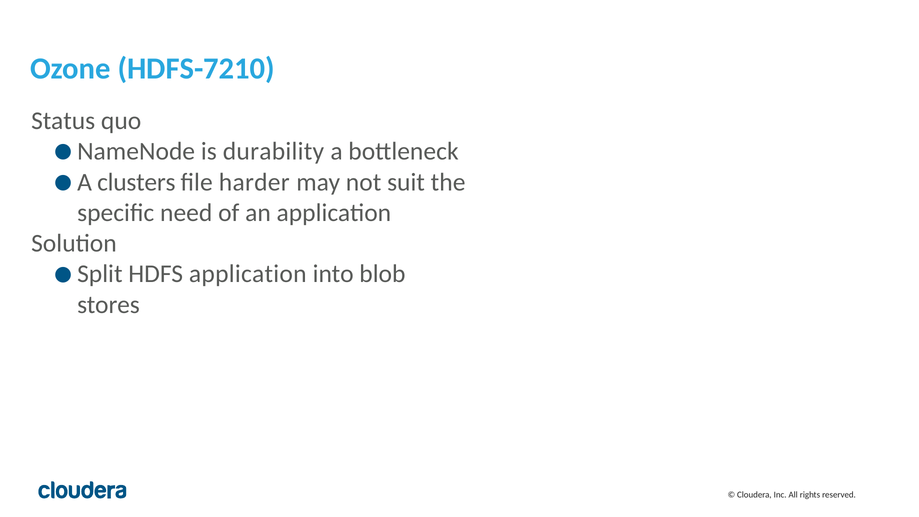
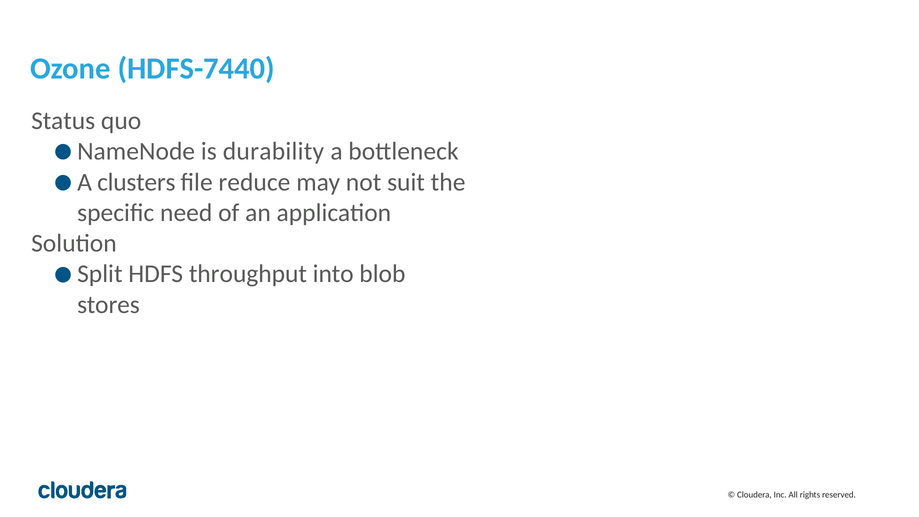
HDFS-7210: HDFS-7210 -> HDFS-7440 (196, 69)
harder: harder -> reduce (254, 182)
HDFS application: application -> throughput (248, 274)
